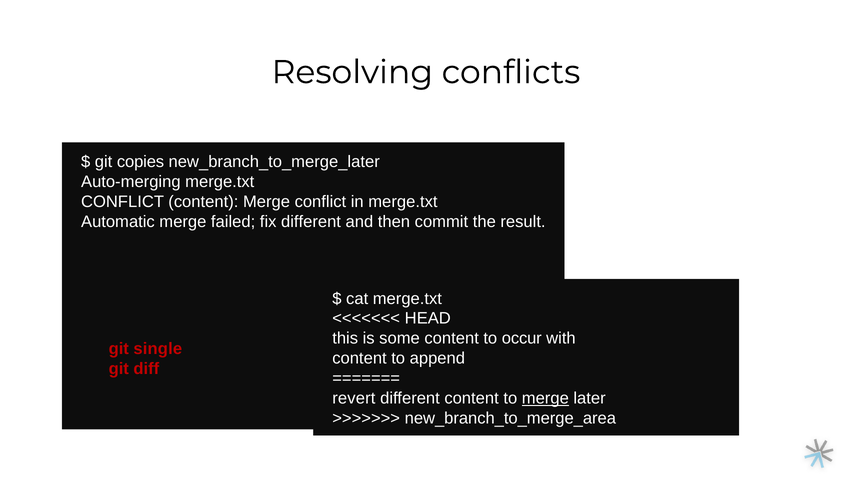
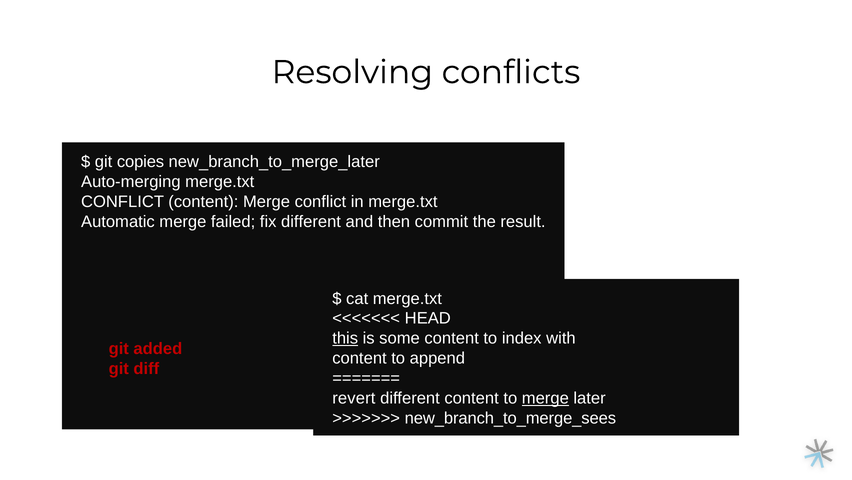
this underline: none -> present (345, 338)
occur: occur -> index (522, 338)
single: single -> added (158, 348)
new_branch_to_merge_area: new_branch_to_merge_area -> new_branch_to_merge_sees (510, 417)
